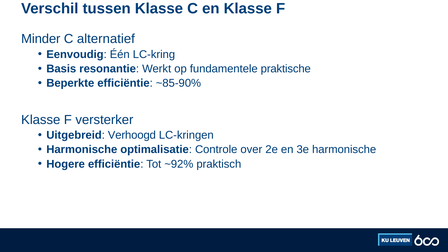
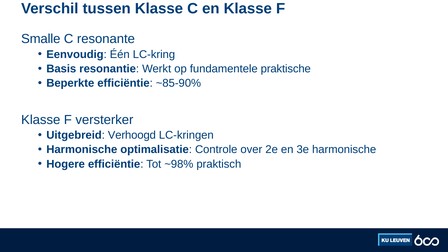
Minder: Minder -> Smalle (41, 39)
alternatief: alternatief -> resonante (106, 39)
~92%: ~92% -> ~98% (179, 164)
